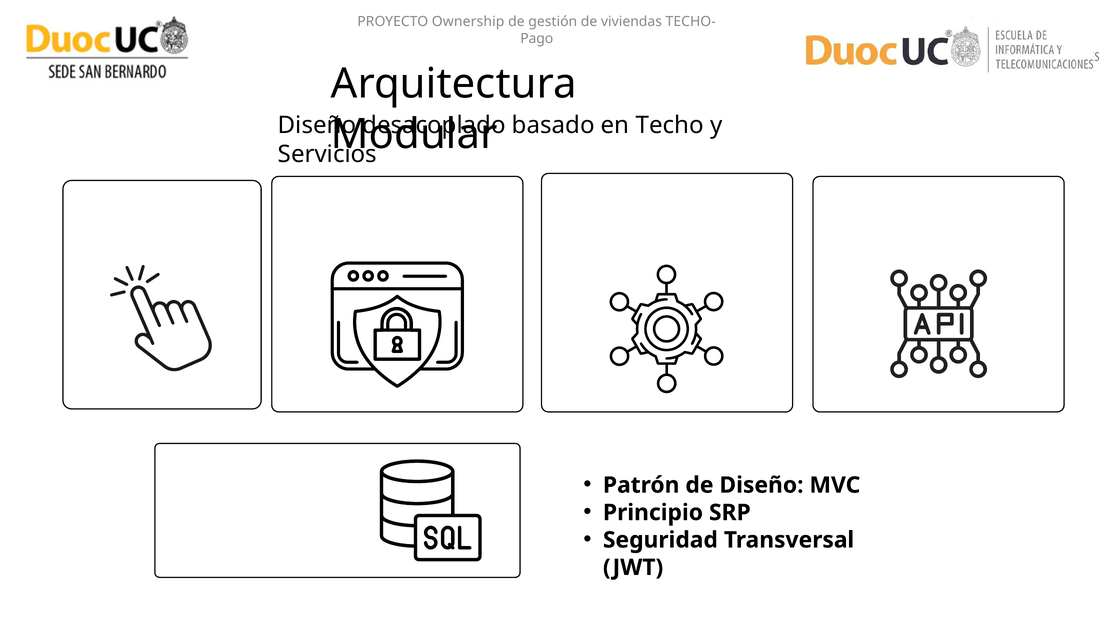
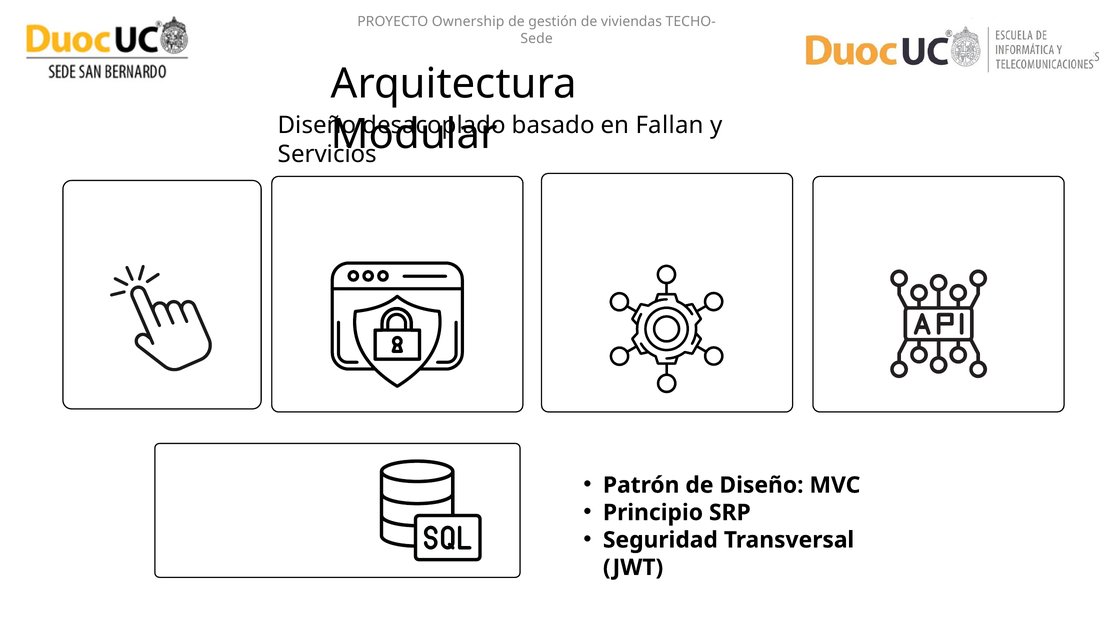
Pago: Pago -> Sede (537, 38)
Techo: Techo -> Fallan (670, 125)
